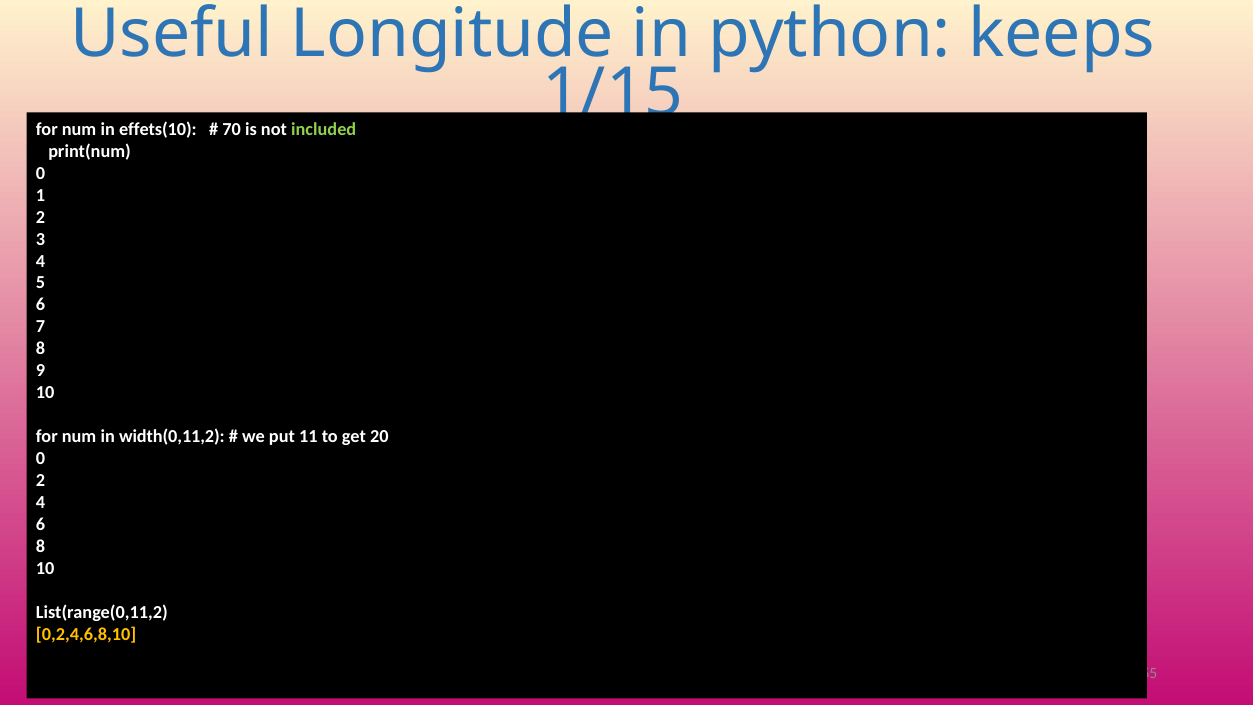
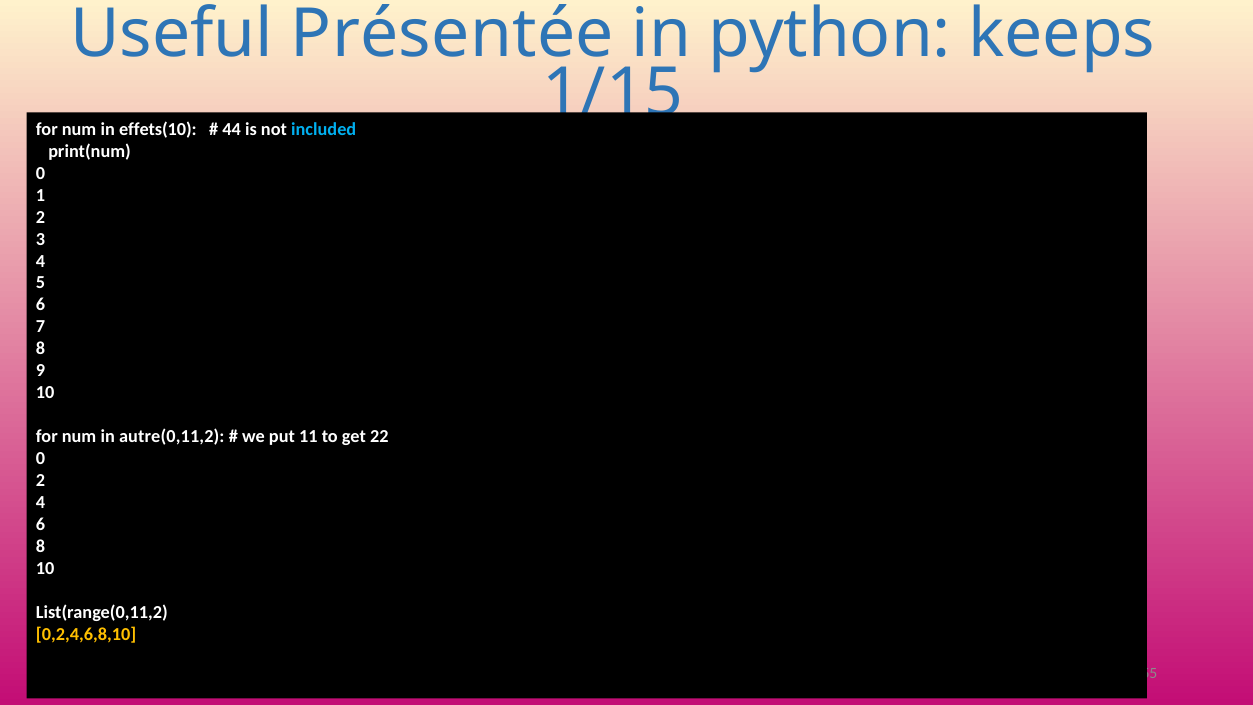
Longitude: Longitude -> Présentée (452, 34)
70: 70 -> 44 (232, 129)
included colour: light green -> light blue (324, 129)
width(0,11,2: width(0,11,2 -> autre(0,11,2 (172, 436)
20: 20 -> 22 (379, 436)
